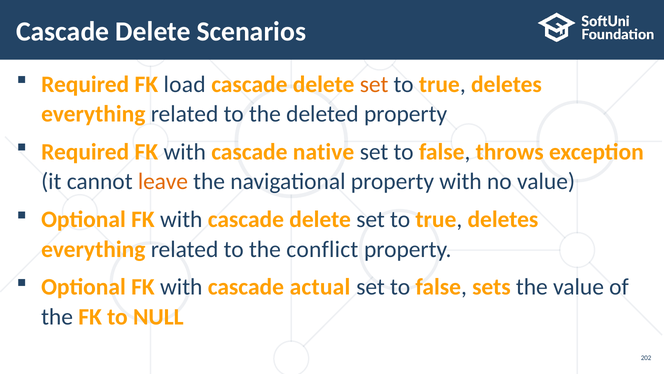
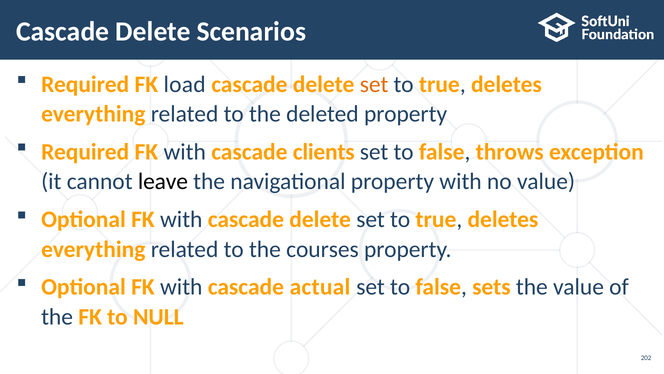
native: native -> clients (324, 152)
leave colour: orange -> black (163, 181)
conflict: conflict -> courses (322, 249)
